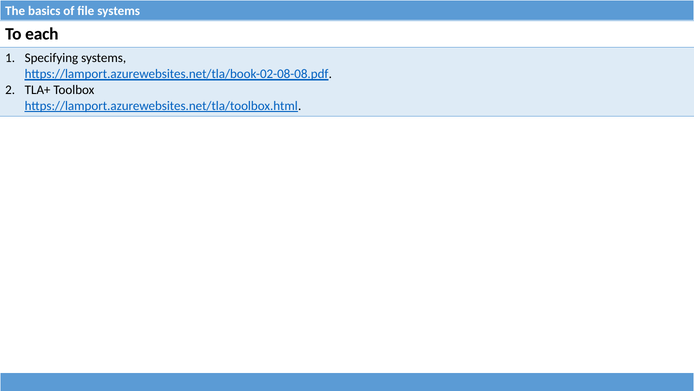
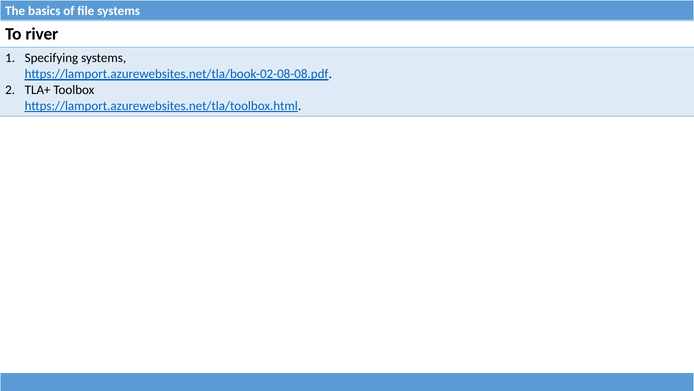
each: each -> river (42, 34)
